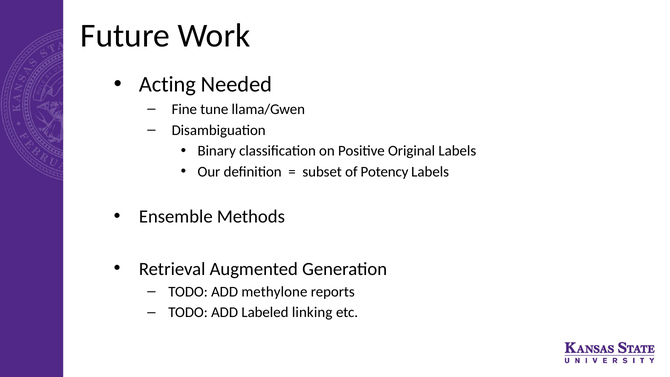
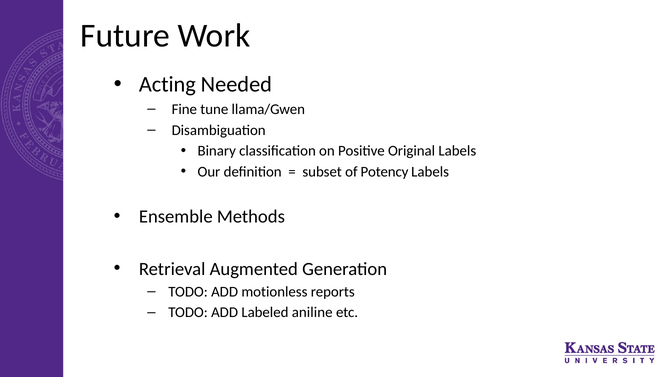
methylone: methylone -> motionless (274, 292)
linking: linking -> aniline (312, 312)
